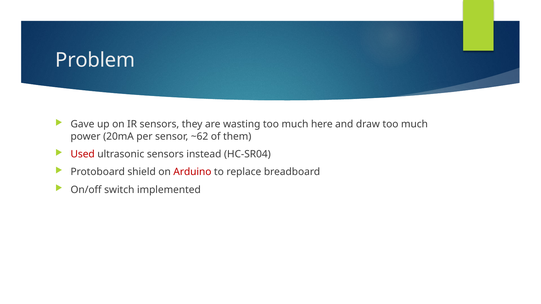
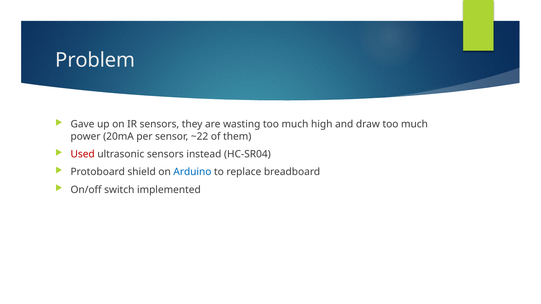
here: here -> high (322, 124)
~62: ~62 -> ~22 (200, 137)
Arduino colour: red -> blue (192, 172)
